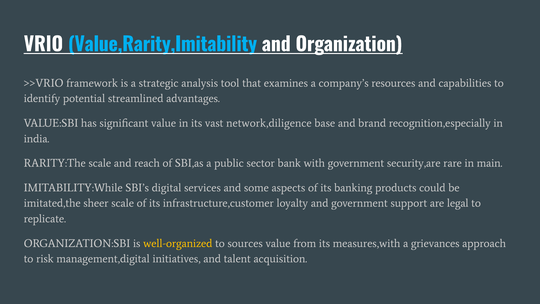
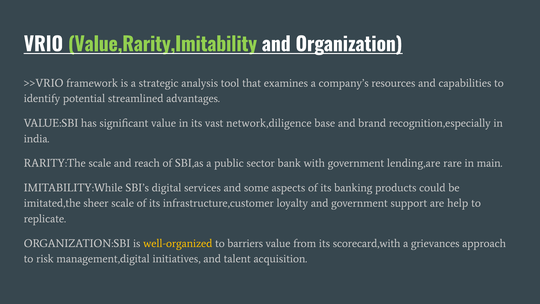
Value,Rarity,Imitability colour: light blue -> light green (163, 45)
security,are: security,are -> lending,are (414, 163)
legal: legal -> help (458, 203)
sources: sources -> barriers (245, 243)
measures,with: measures,with -> scorecard,with (367, 243)
